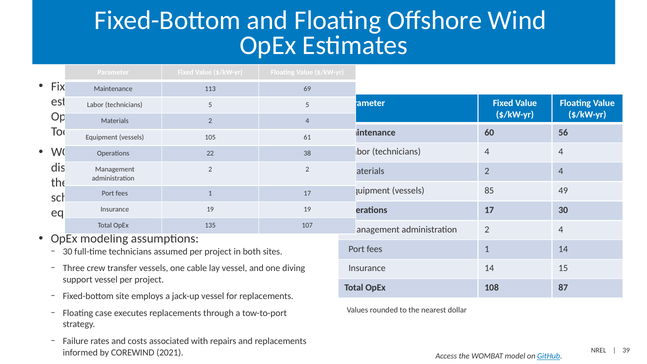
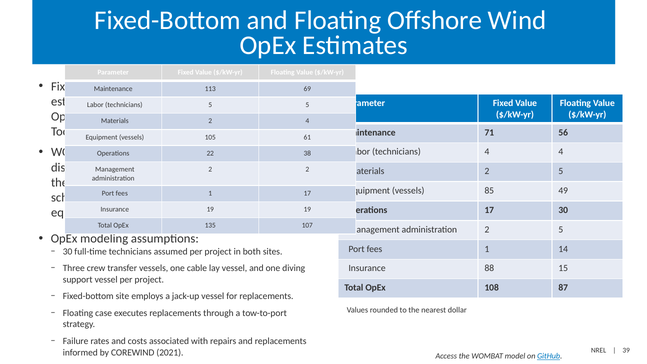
60: 60 -> 71 (489, 132)
4: 4 -> 5 (561, 171)
administration 2 4: 4 -> 5 (561, 229)
Insurance 14: 14 -> 88 (489, 268)
